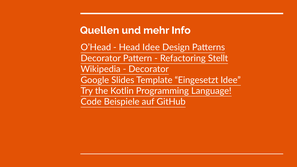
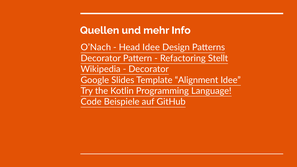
O’Head: O’Head -> O’Nach (96, 47)
Eingesetzt: Eingesetzt -> Alignment (197, 80)
